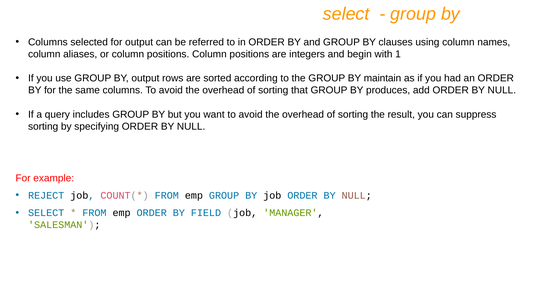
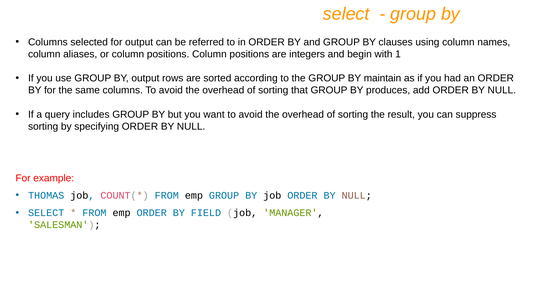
REJECT: REJECT -> THOMAS (46, 196)
